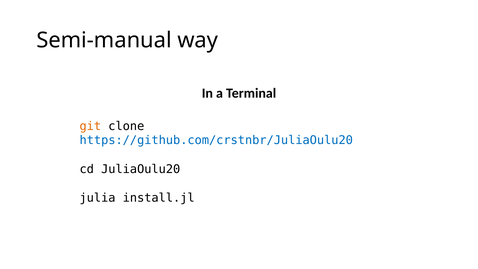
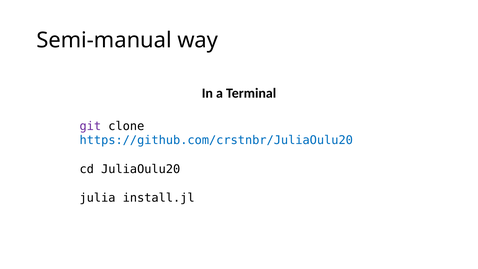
git colour: orange -> purple (90, 126)
